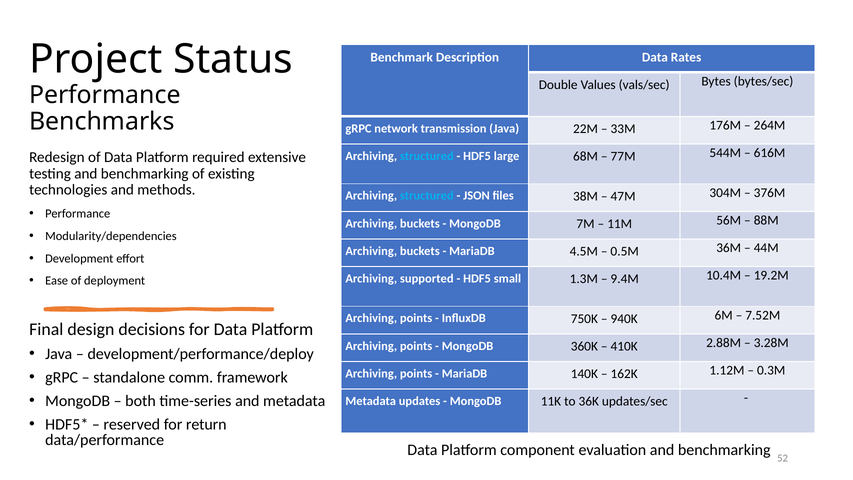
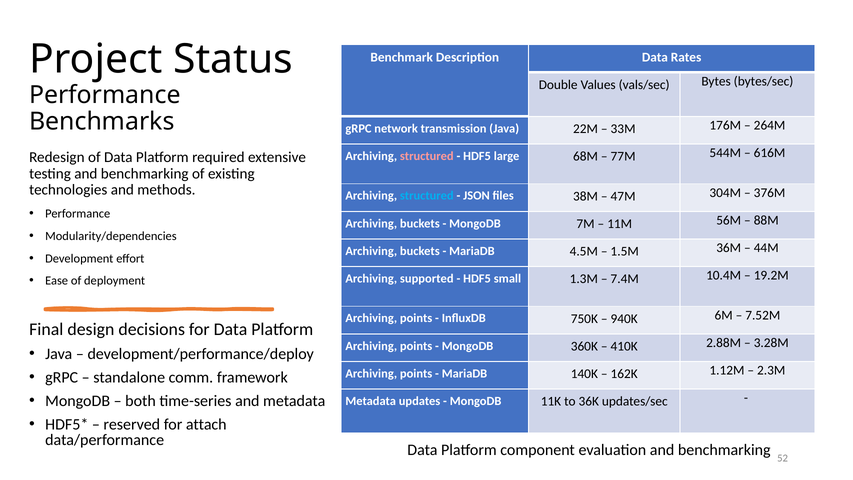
structured colour: light blue -> pink (427, 156)
0.5M: 0.5M -> 1.5M (625, 251)
9.4M: 9.4M -> 7.4M (625, 279)
0.3M: 0.3M -> 2.3M (771, 370)
return: return -> attach (206, 424)
